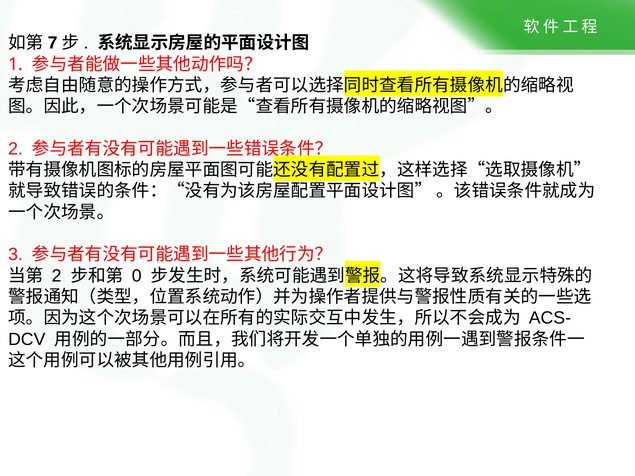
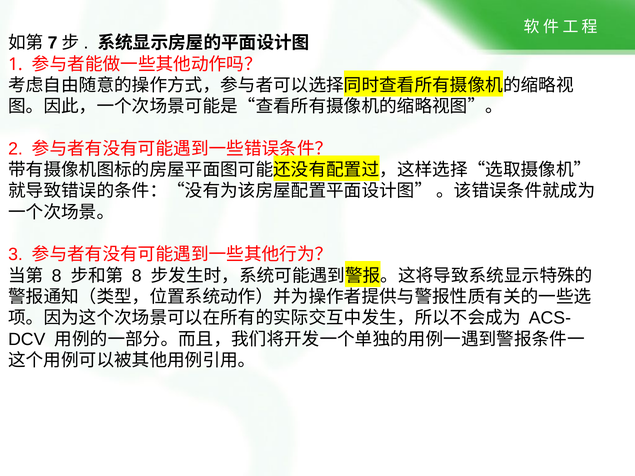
2: 2 -> 8 (57, 276)
0: 0 -> 8 (137, 276)
